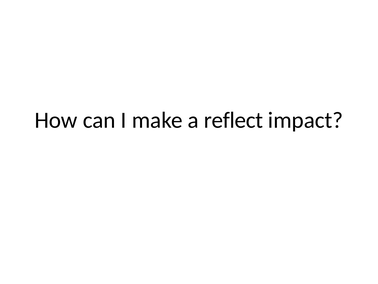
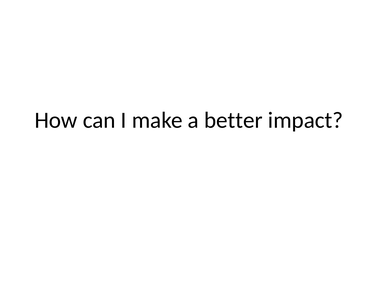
reflect: reflect -> better (233, 120)
